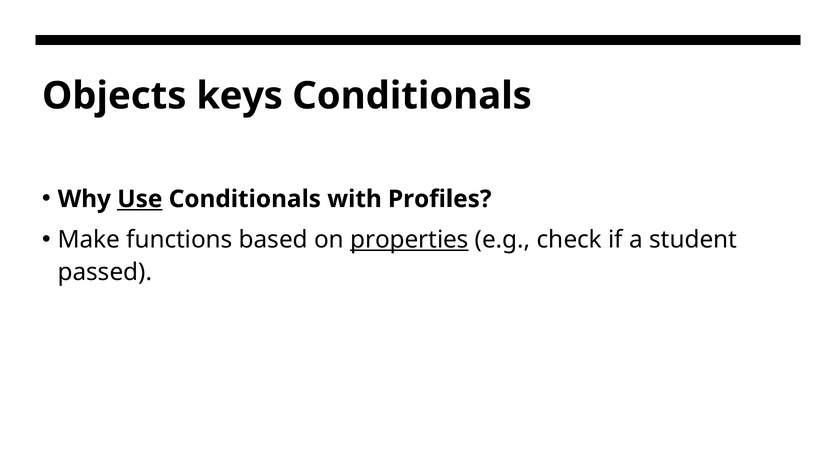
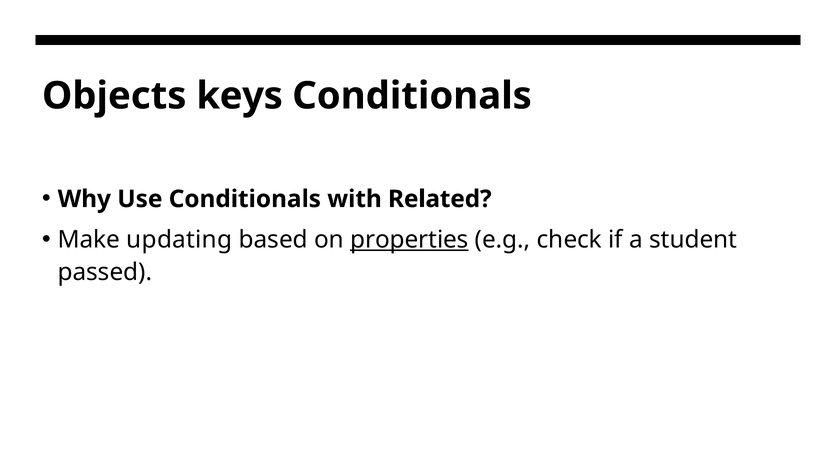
Use underline: present -> none (140, 199)
Profiles: Profiles -> Related (440, 199)
functions: functions -> updating (179, 240)
